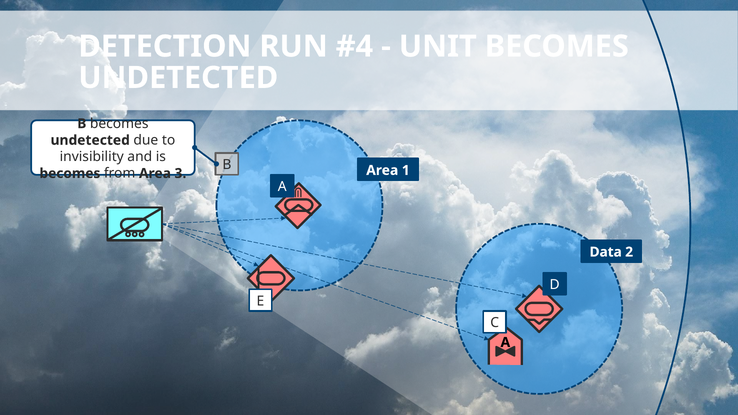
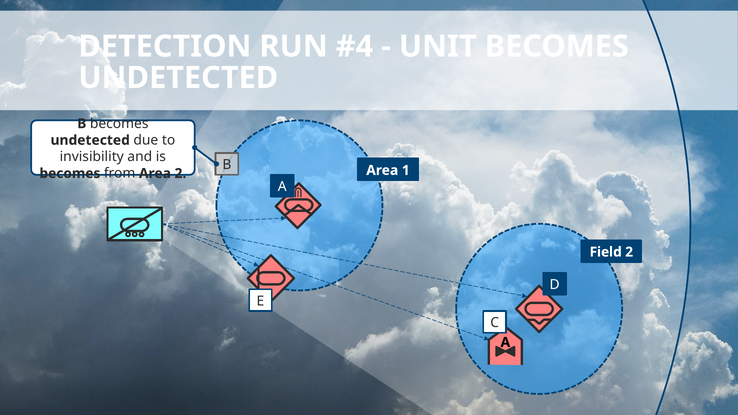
Area 3: 3 -> 2 (180, 173)
Data: Data -> Field (606, 252)
